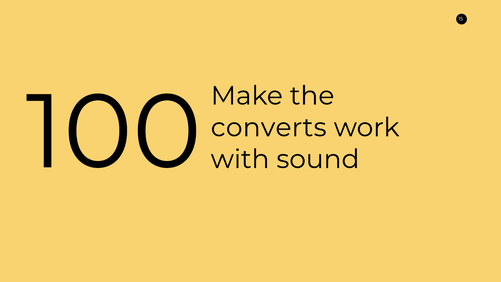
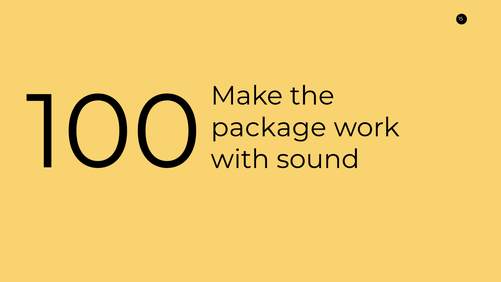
converts: converts -> package (269, 127)
